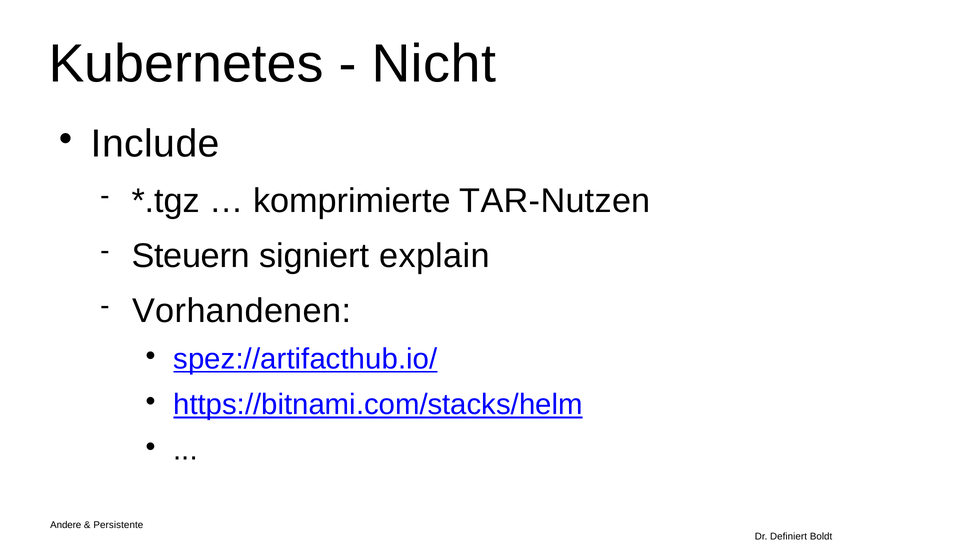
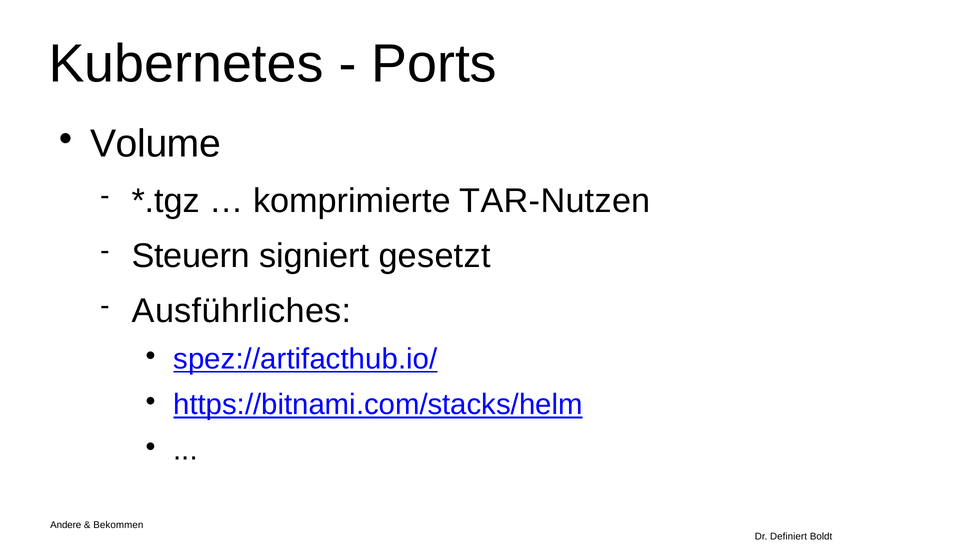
Nicht: Nicht -> Ports (434, 64)
Include: Include -> Volume (156, 144)
explain: explain -> gesetzt (435, 256)
Vorhandenen: Vorhandenen -> Ausführliches (242, 311)
Persistente: Persistente -> Bekommen (118, 525)
